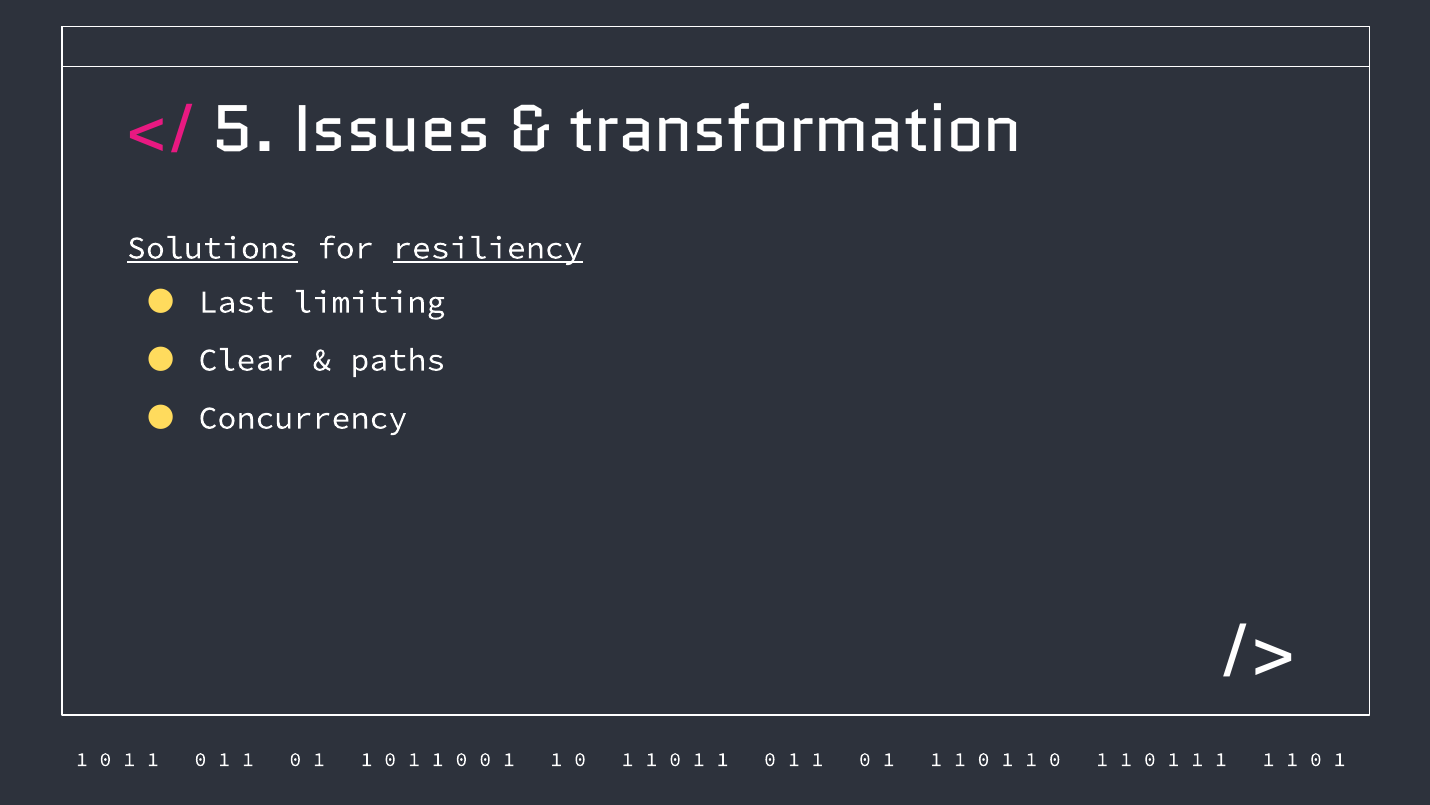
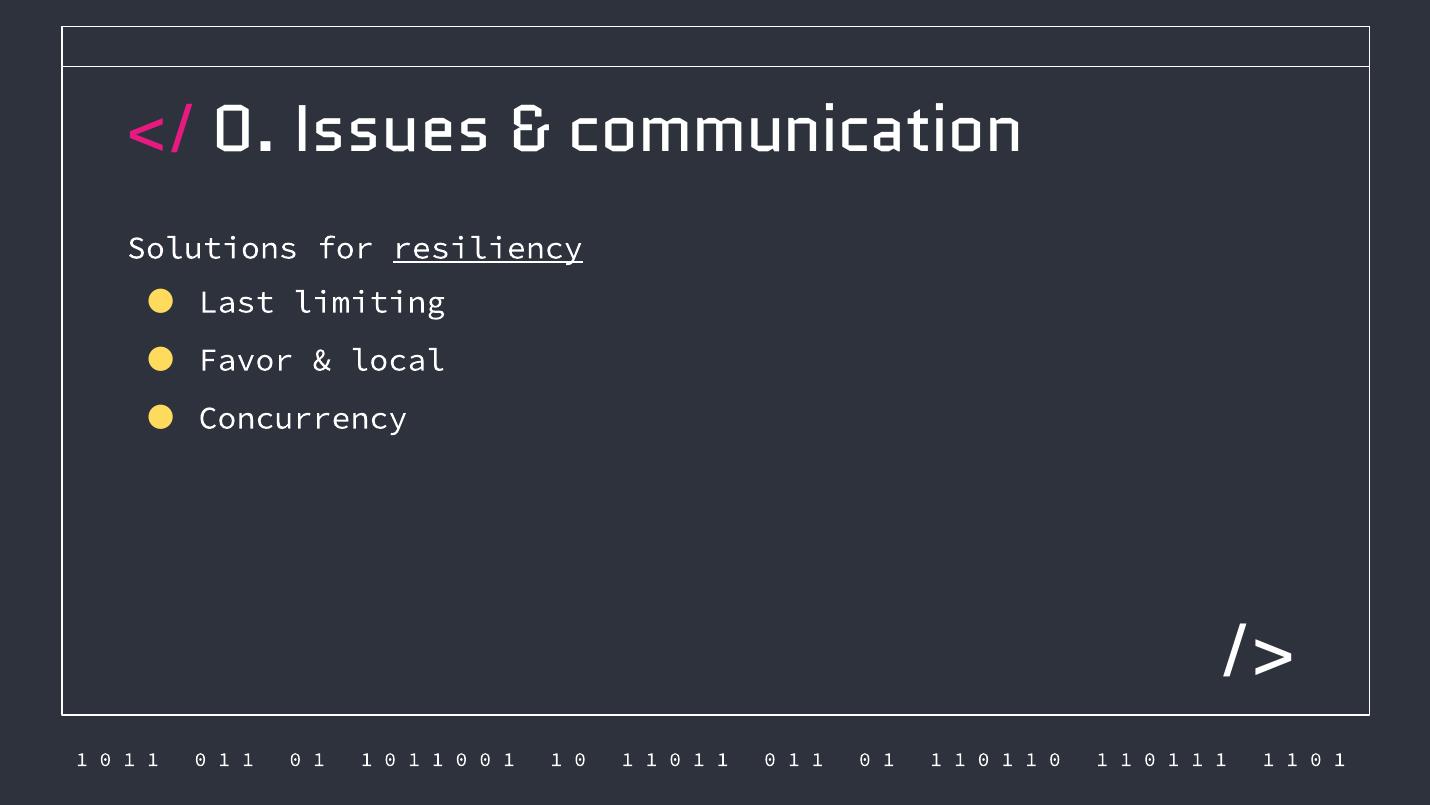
5: 5 -> 0 (244, 130)
transformation: transformation -> communication (795, 130)
Solutions underline: present -> none (212, 248)
Clear: Clear -> Favor (246, 360)
paths: paths -> local (398, 360)
